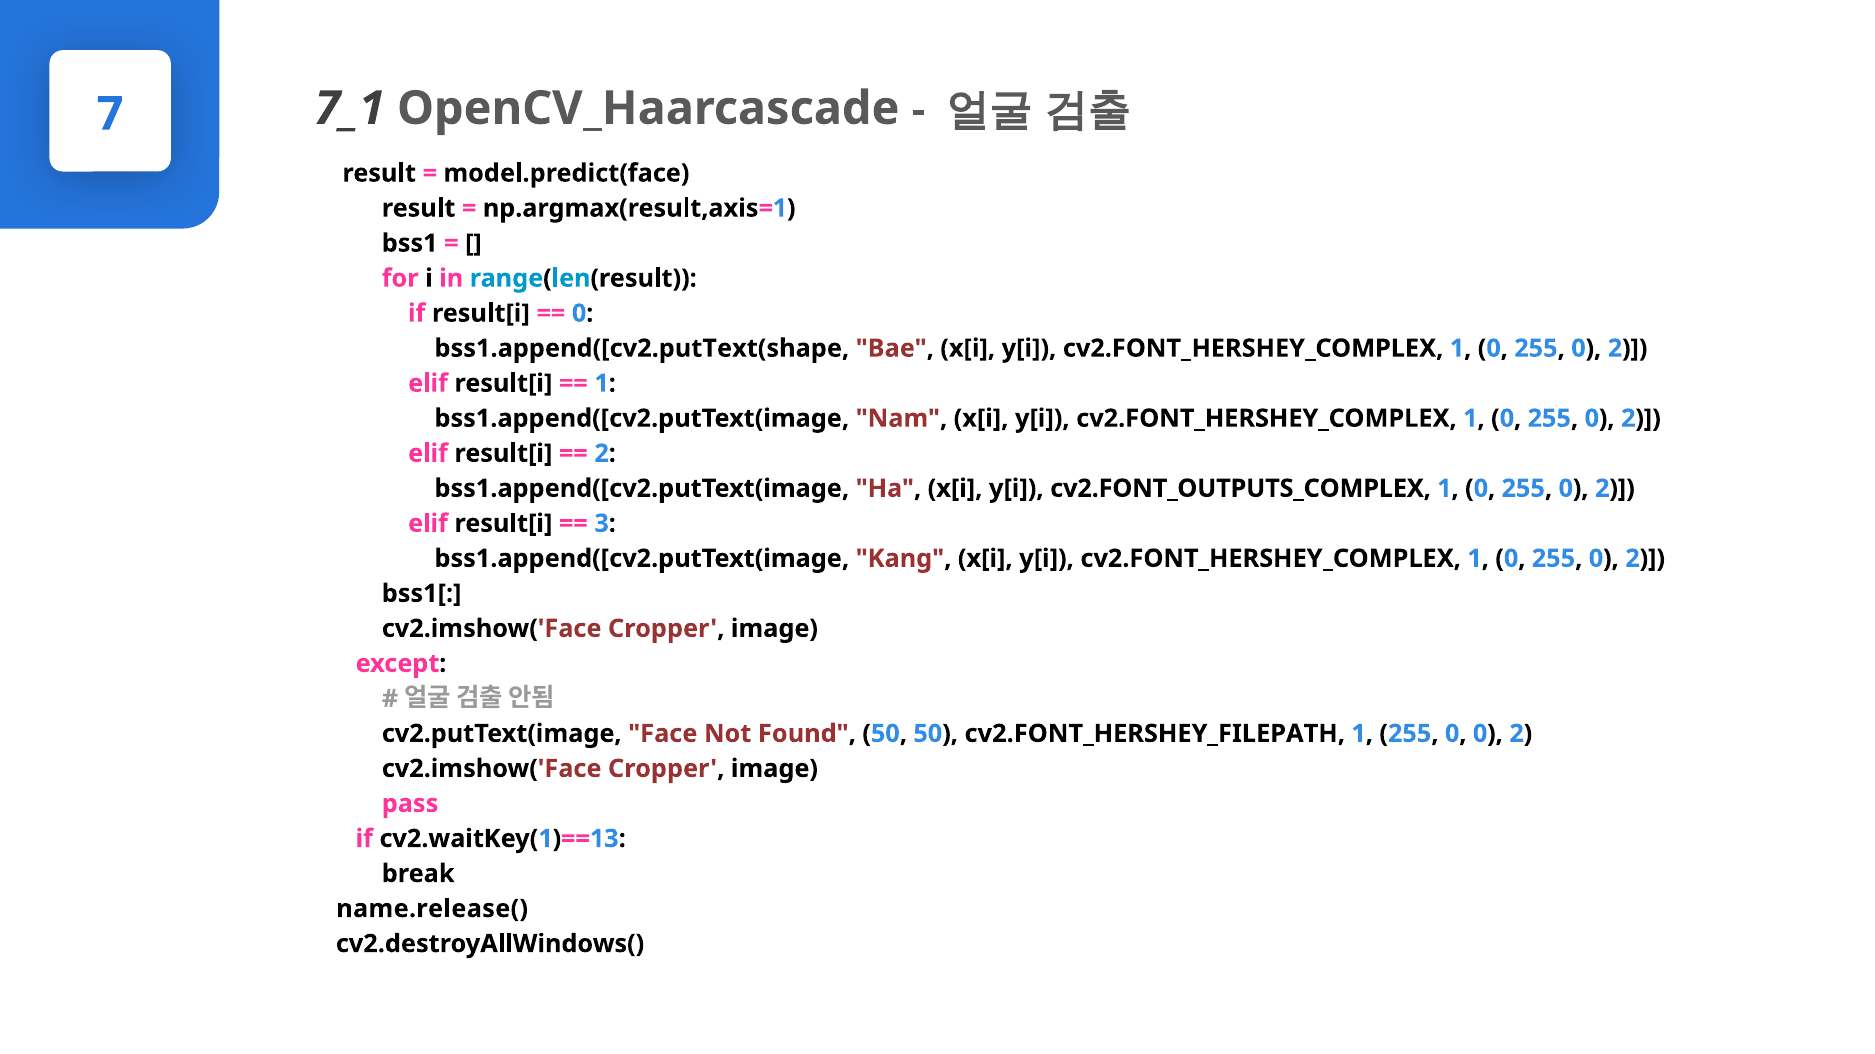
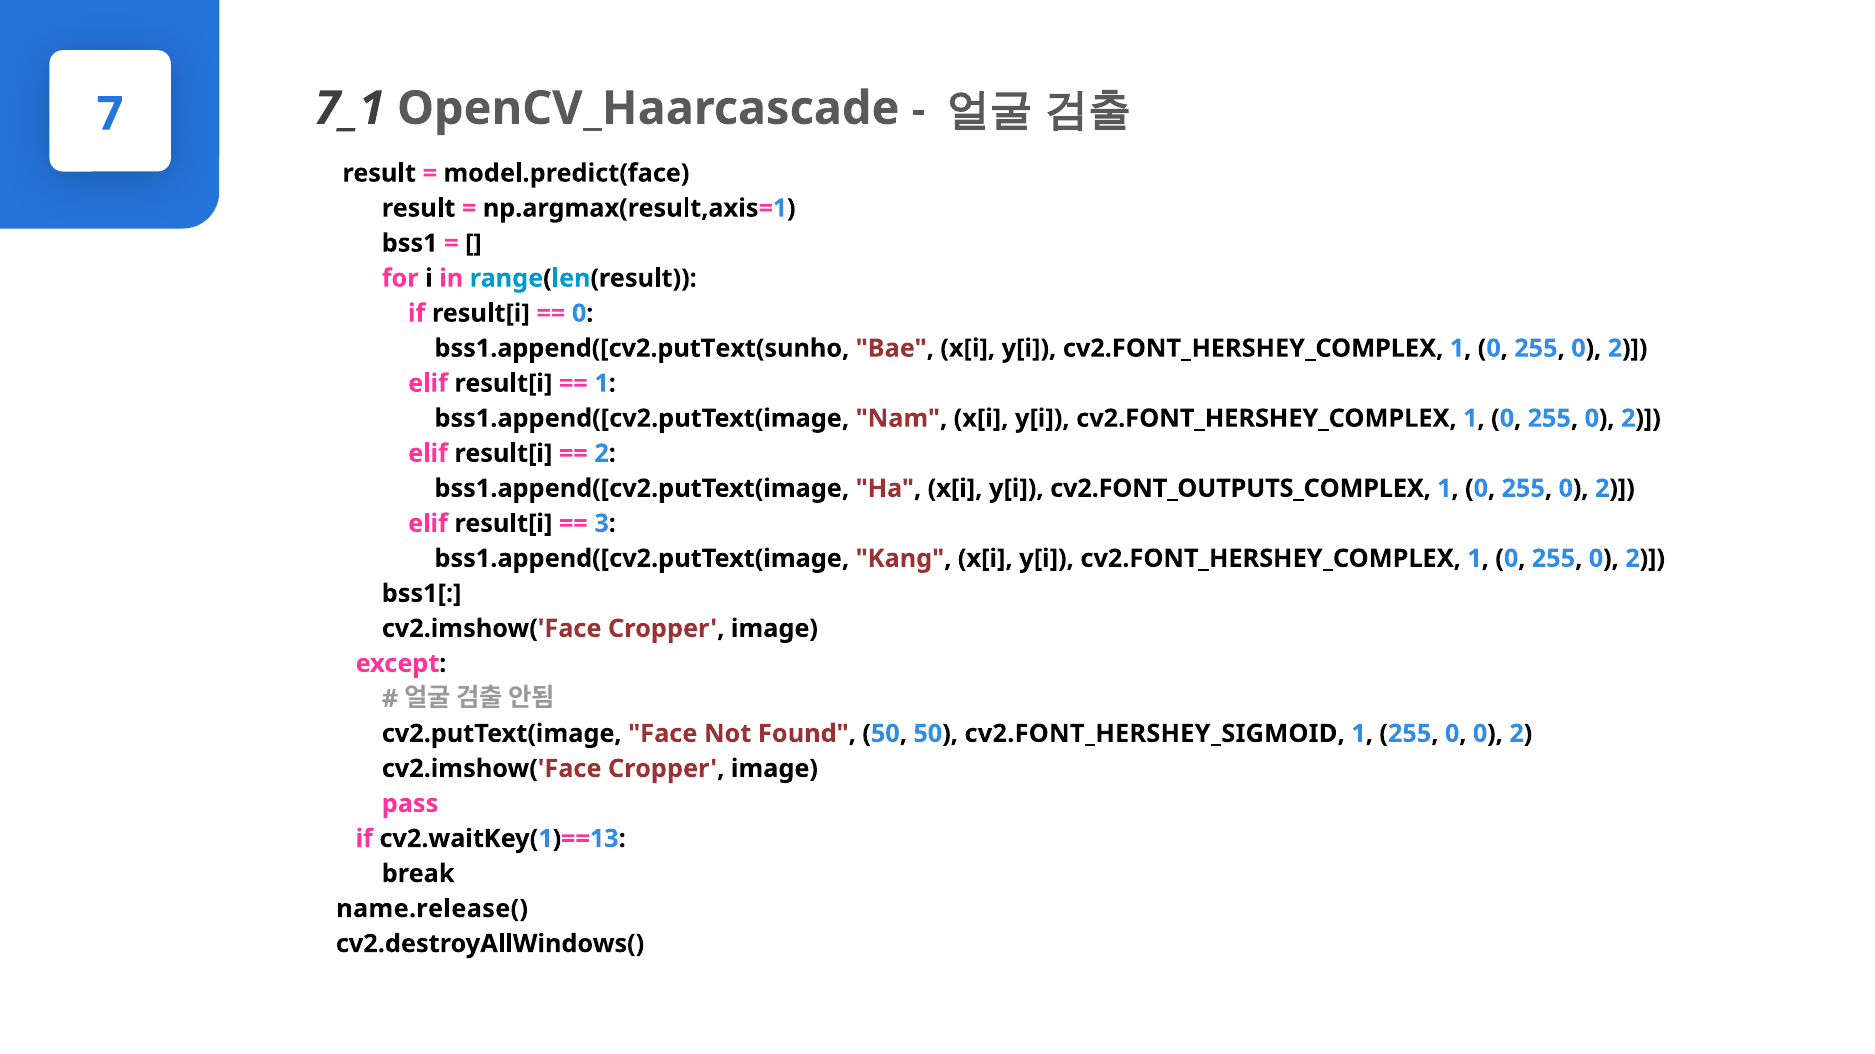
bss1.append([cv2.putText(shape: bss1.append([cv2.putText(shape -> bss1.append([cv2.putText(sunho (642, 349)
cv2.FONT_HERSHEY_FILEPATH: cv2.FONT_HERSHEY_FILEPATH -> cv2.FONT_HERSHEY_SIGMOID (1155, 734)
